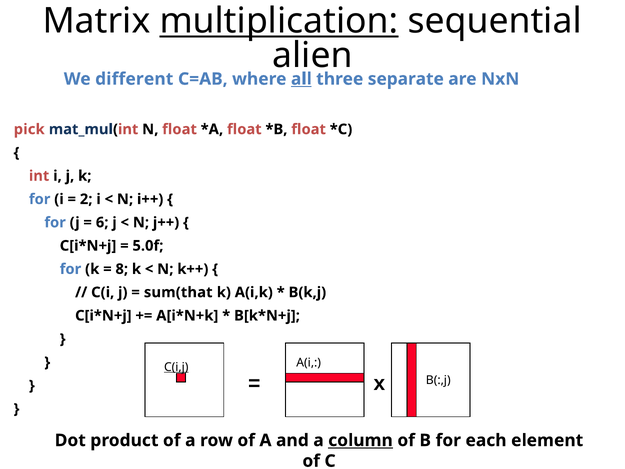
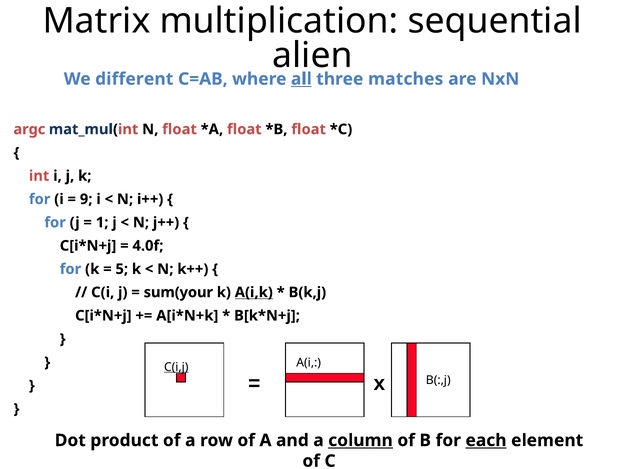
multiplication underline: present -> none (279, 21)
separate: separate -> matches (406, 79)
pick: pick -> argc (29, 129)
2: 2 -> 9 (86, 199)
6: 6 -> 1 (102, 222)
5.0f: 5.0f -> 4.0f (148, 246)
8: 8 -> 5 (122, 269)
sum(that: sum(that -> sum(your (178, 292)
A(i,k underline: none -> present (254, 292)
each underline: none -> present (486, 440)
